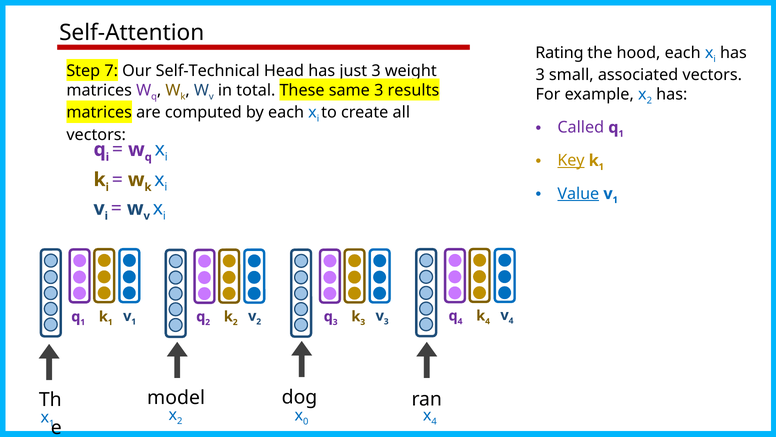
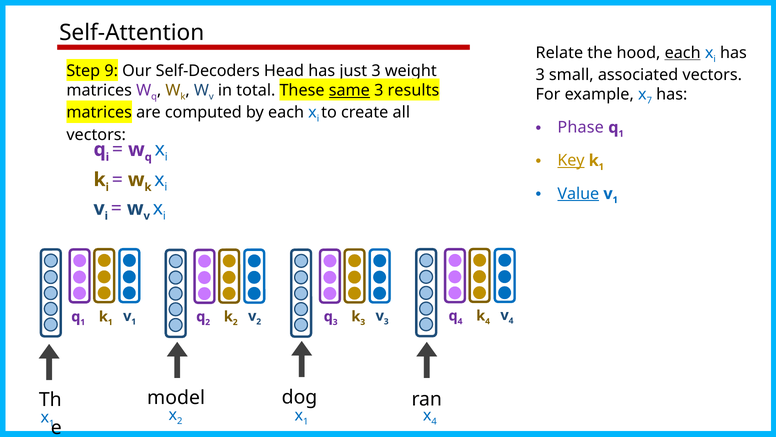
Rating: Rating -> Relate (559, 53)
each underline: none -> present (683, 53)
7: 7 -> 9 (111, 71)
Self-Technical: Self-Technical -> Self-Decoders (208, 71)
same underline: none -> present (349, 90)
2: 2 -> 7 (649, 100)
Called: Called -> Phase (581, 127)
0: 0 -> 1 (306, 421)
